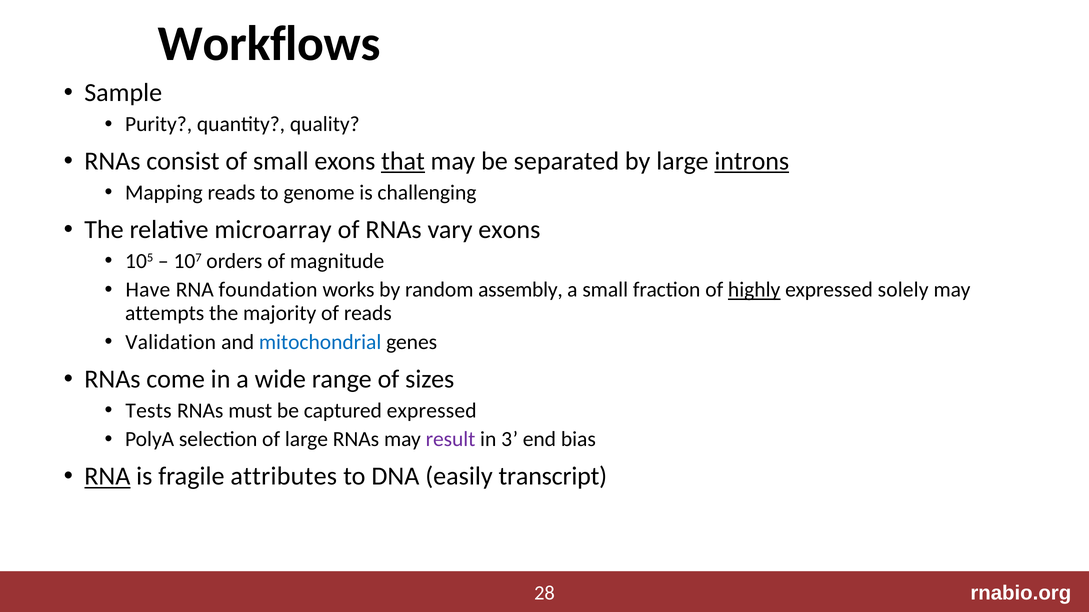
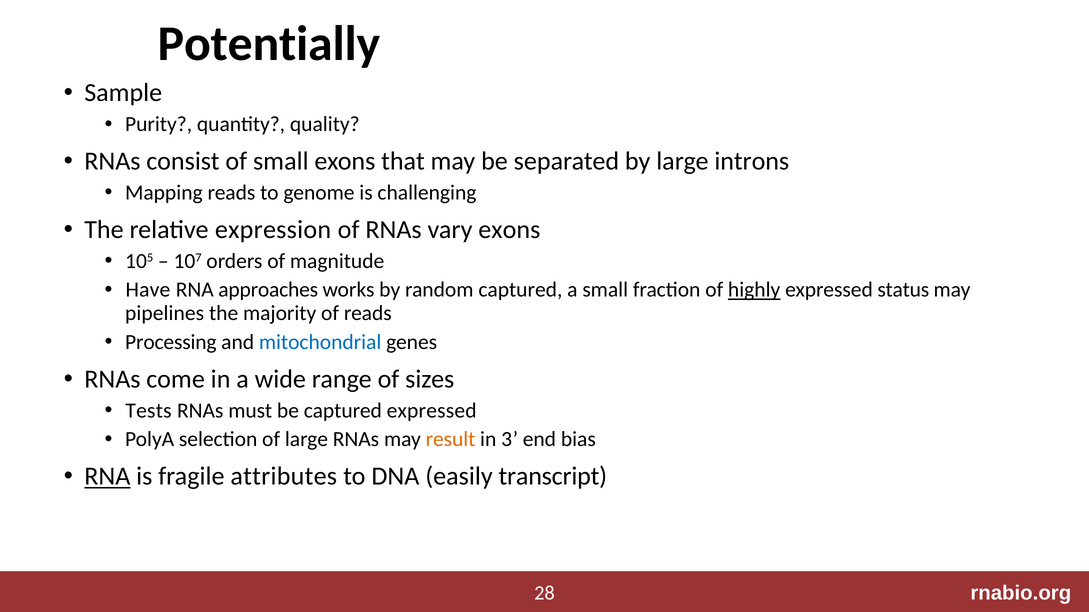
Workflows: Workflows -> Potentially (269, 44)
that underline: present -> none (403, 161)
introns underline: present -> none (752, 161)
microarray: microarray -> expression (273, 230)
foundation: foundation -> approaches (268, 290)
random assembly: assembly -> captured (520, 290)
solely: solely -> status (903, 290)
attempts: attempts -> pipelines (165, 313)
Validation: Validation -> Processing (171, 342)
result colour: purple -> orange (450, 440)
